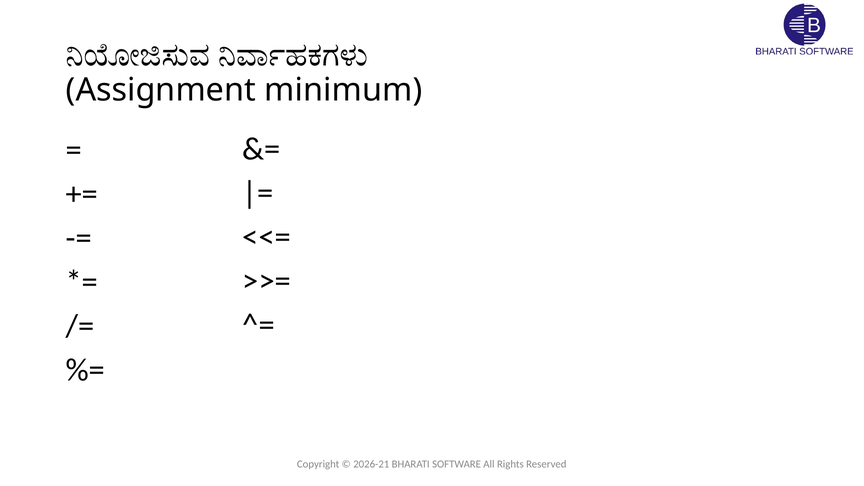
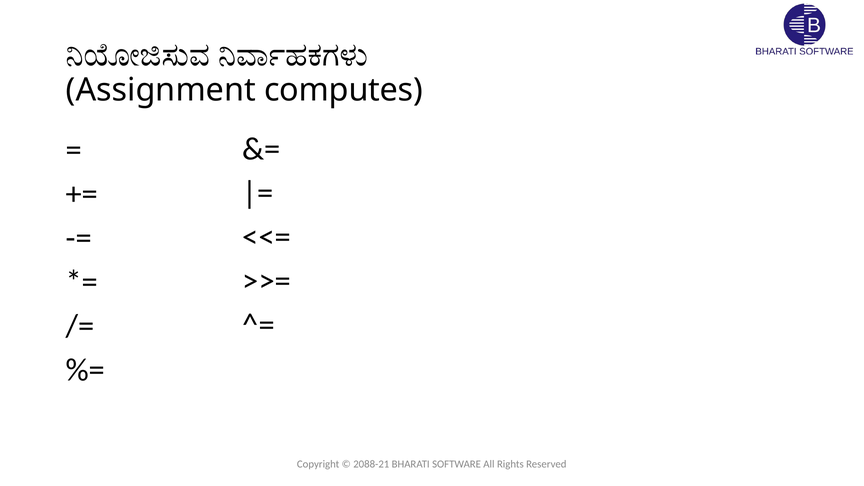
minimum: minimum -> computes (344, 90)
2026-21: 2026-21 -> 2088-21 (371, 464)
